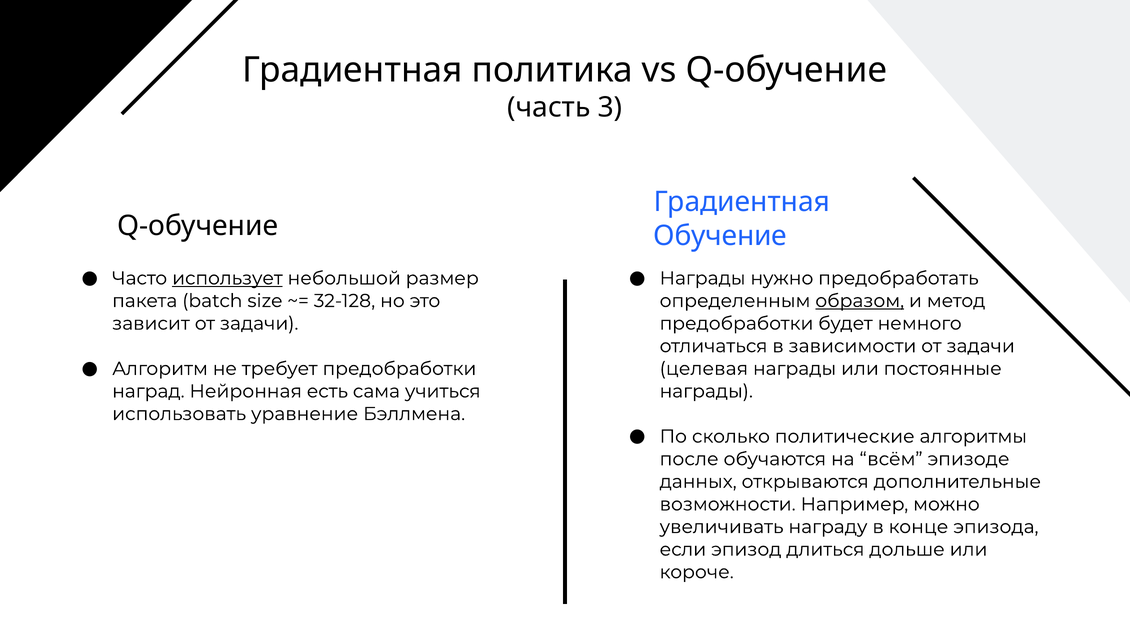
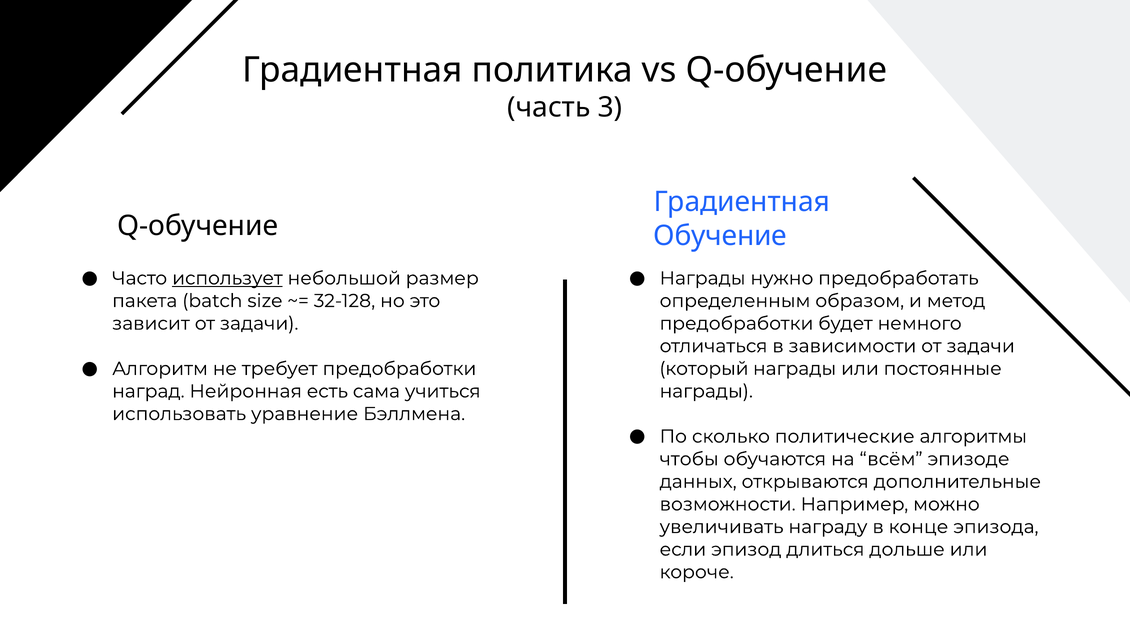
образом underline: present -> none (860, 301)
целевая: целевая -> который (704, 368)
после: после -> чтобы (689, 459)
